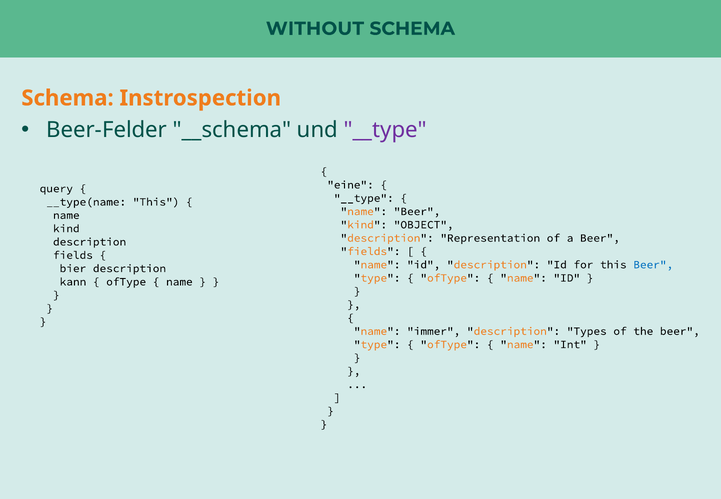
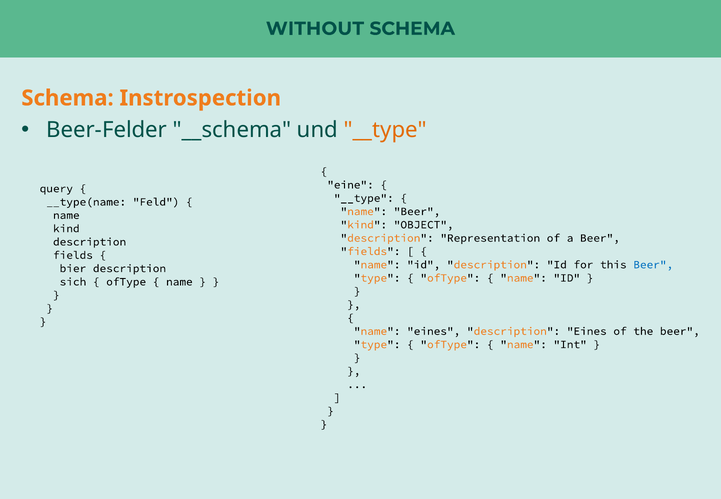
__type colour: purple -> orange (385, 130)
__type(name This: This -> Feld (156, 202)
kann: kann -> sich (73, 282)
name immer: immer -> eines (434, 331)
description Types: Types -> Eines (587, 331)
